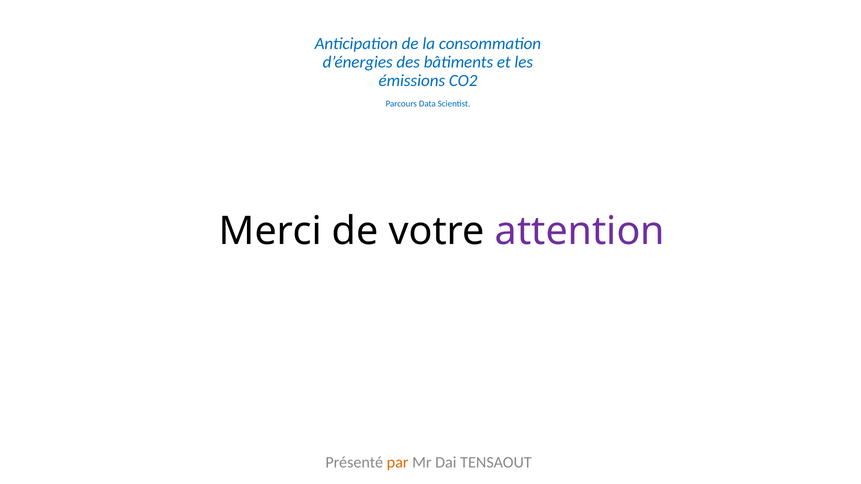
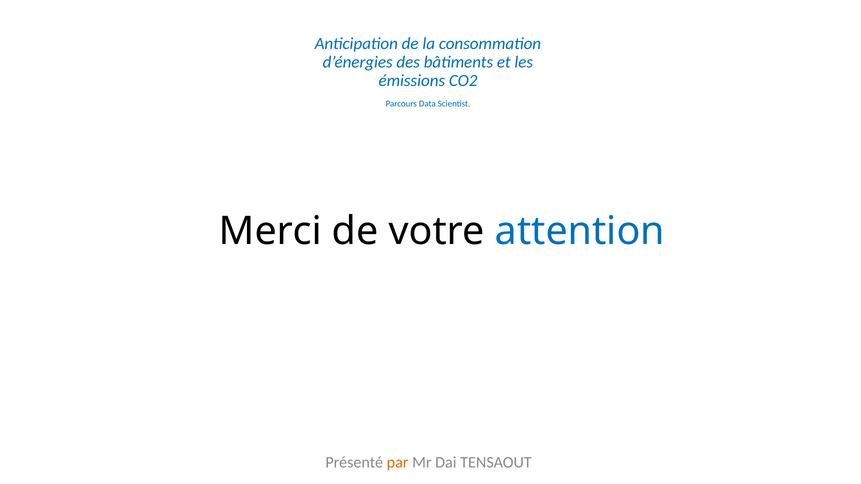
attention colour: purple -> blue (580, 231)
